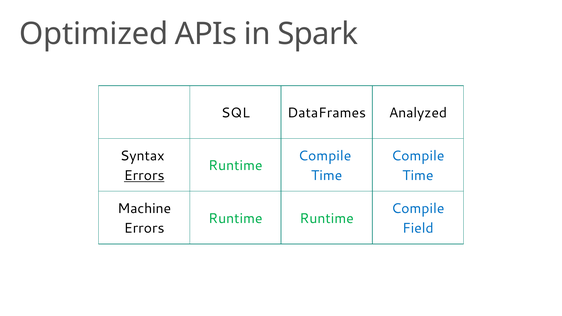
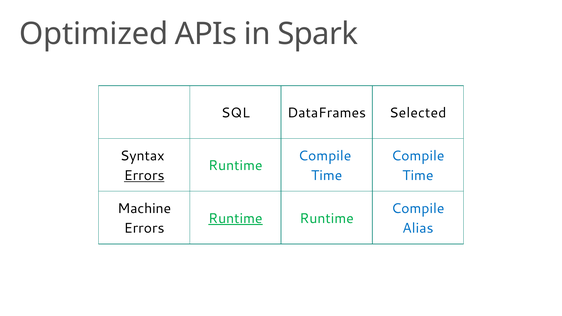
Analyzed: Analyzed -> Selected (418, 113)
Runtime underline: none -> present (235, 219)
Field: Field -> Alias (418, 228)
